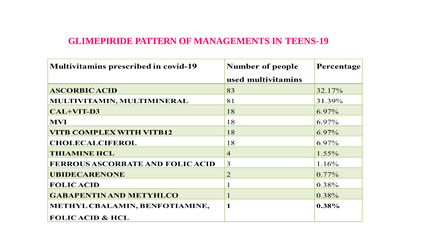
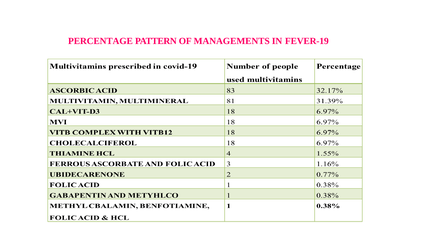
GLIMEPIRIDE: GLIMEPIRIDE -> PERCENTAGE (101, 41)
TEENS-19: TEENS-19 -> FEVER-19 (307, 41)
